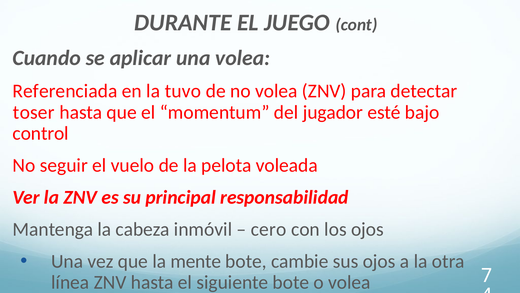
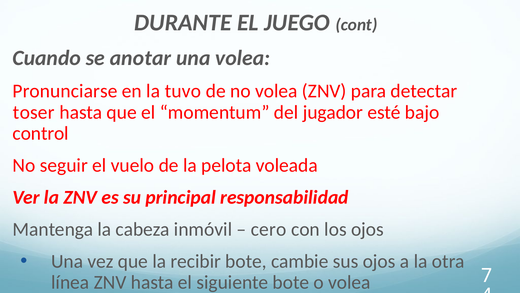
aplicar: aplicar -> anotar (140, 58)
Referenciada: Referenciada -> Pronunciarse (65, 91)
mente: mente -> recibir (196, 261)
